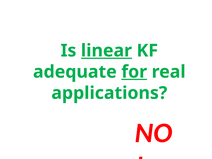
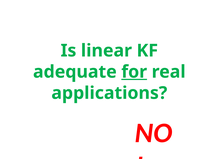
linear underline: present -> none (106, 51)
